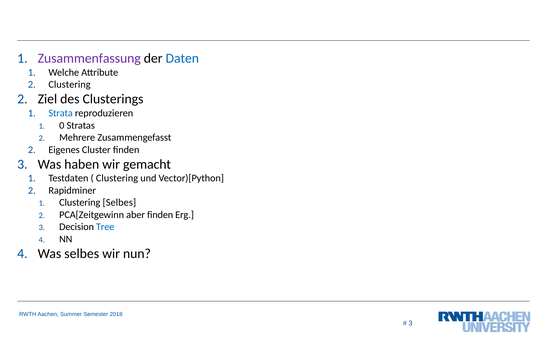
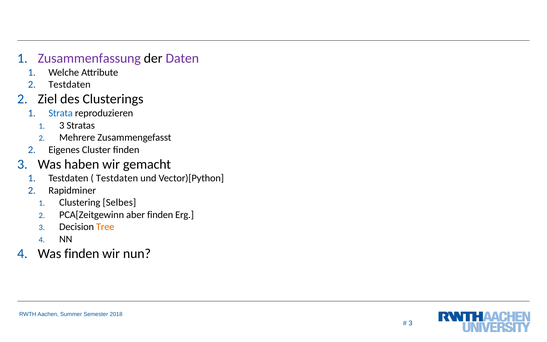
Daten colour: blue -> purple (182, 58)
Clustering: Clustering -> Testdaten (70, 85)
0: 0 -> 3 (62, 125)
Clustering: Clustering -> Testdaten (117, 178)
Tree colour: blue -> orange (105, 227)
Was selbes: selbes -> finden (82, 254)
